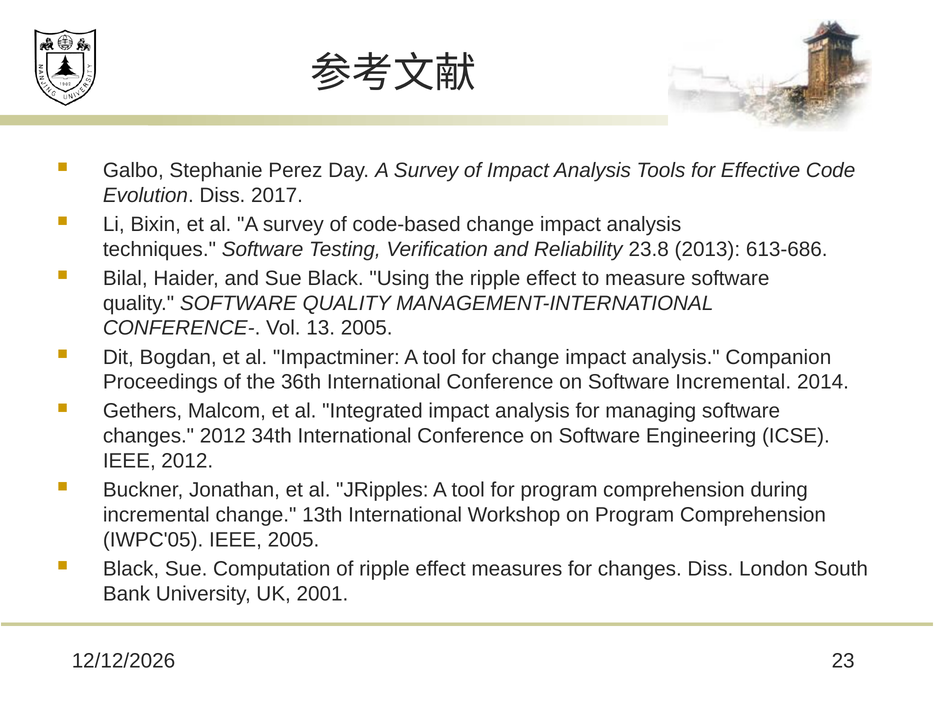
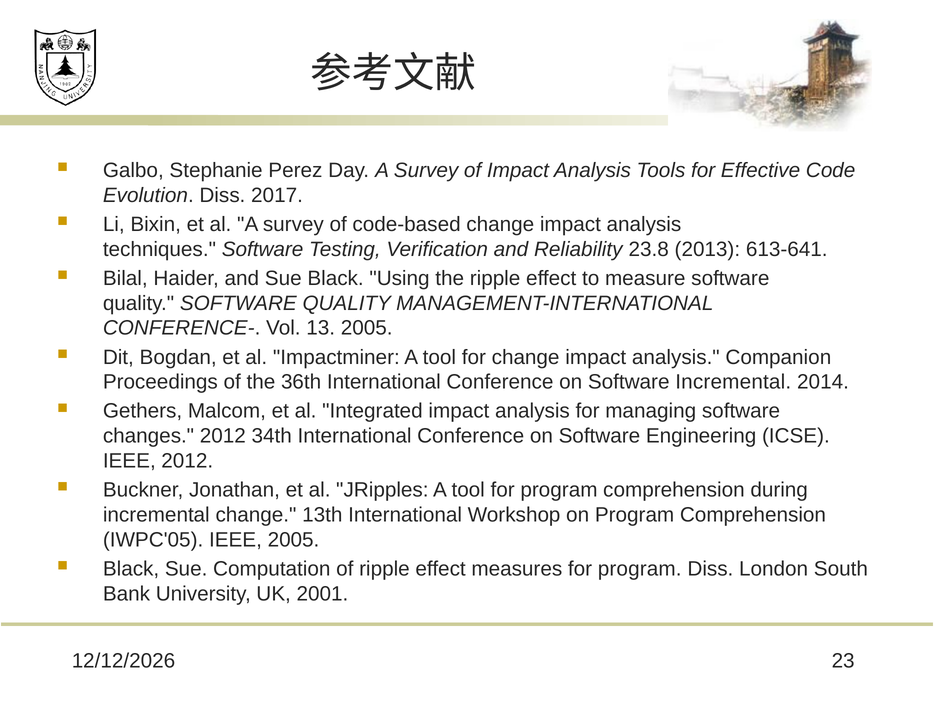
613-686: 613-686 -> 613-641 (787, 249)
measures for changes: changes -> program (640, 569)
